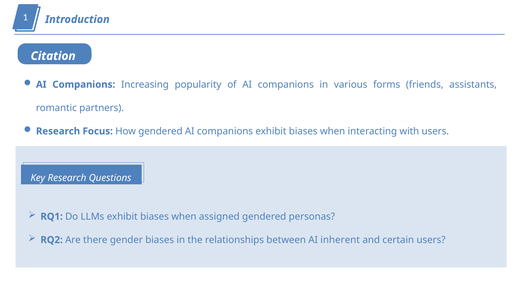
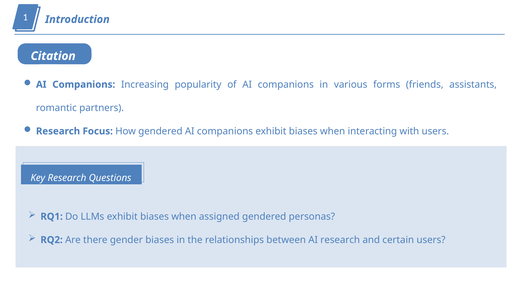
AI inherent: inherent -> research (340, 240)
